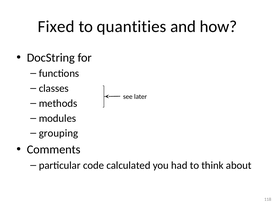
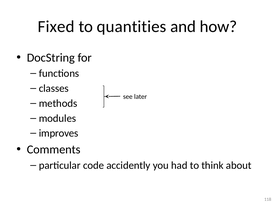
grouping: grouping -> improves (59, 133)
calculated: calculated -> accidently (128, 166)
